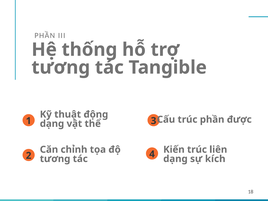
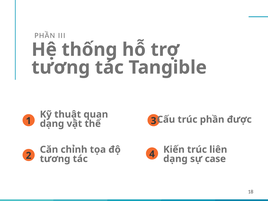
động: động -> quan (96, 114)
kích: kích -> case (215, 159)
